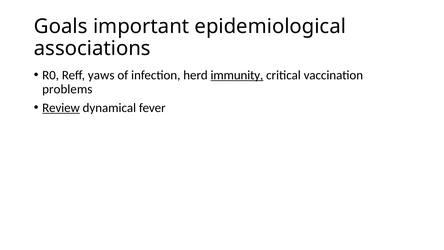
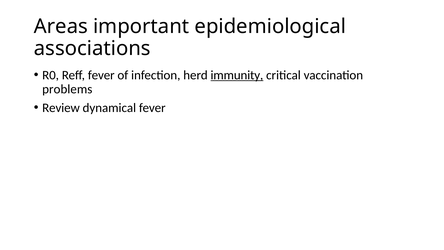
Goals: Goals -> Areas (61, 26)
Reff yaws: yaws -> fever (101, 75)
Review underline: present -> none (61, 108)
